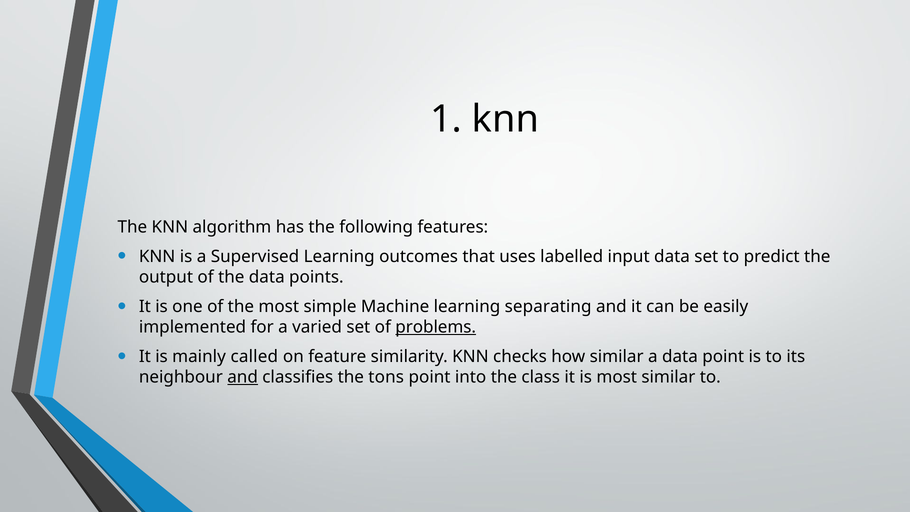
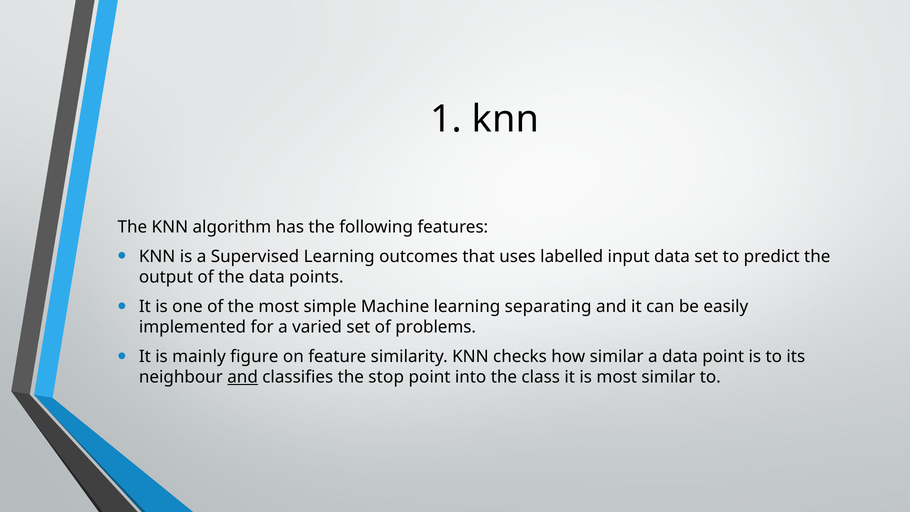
problems underline: present -> none (436, 327)
called: called -> figure (254, 357)
tons: tons -> stop (386, 377)
